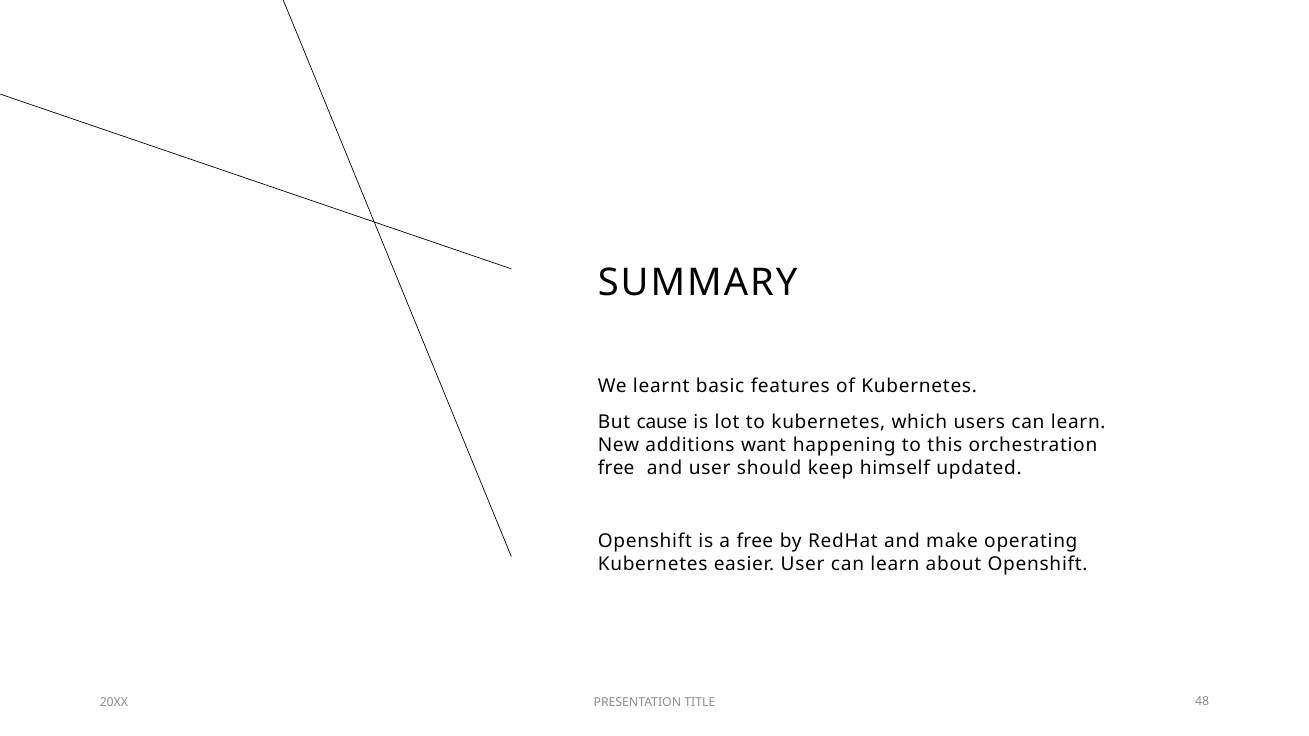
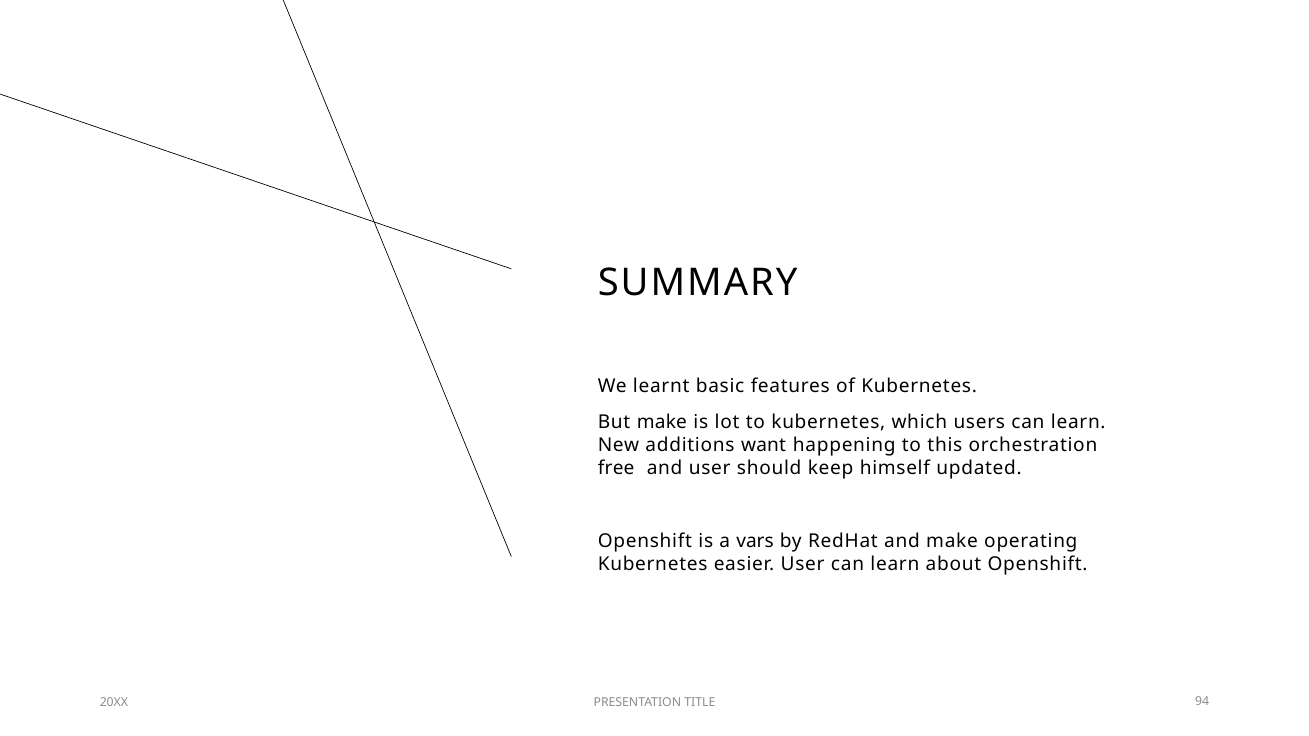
But cause: cause -> make (662, 422)
a free: free -> vars (755, 542)
48: 48 -> 94 (1202, 702)
